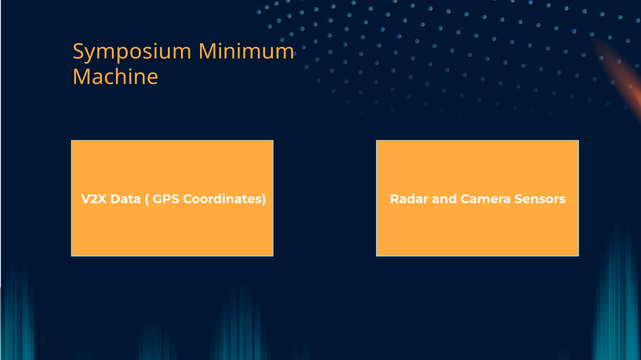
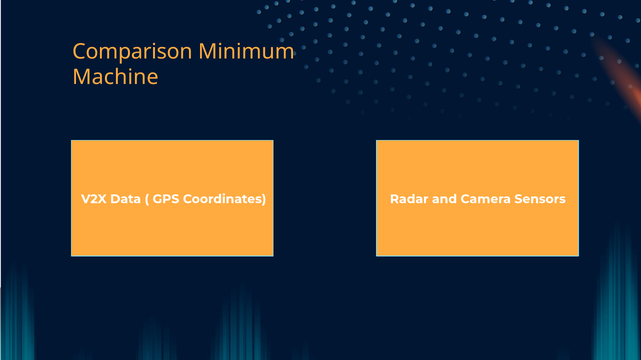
Symposium: Symposium -> Comparison (132, 52)
